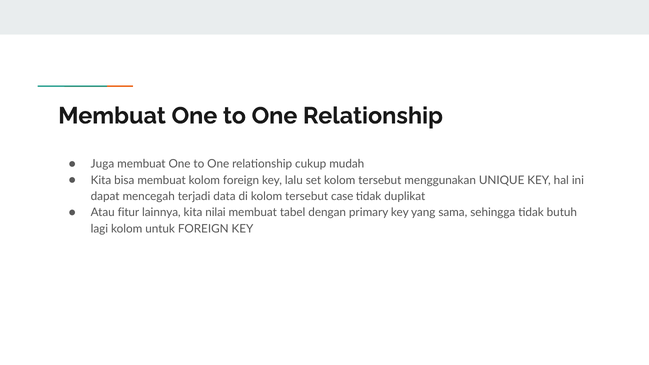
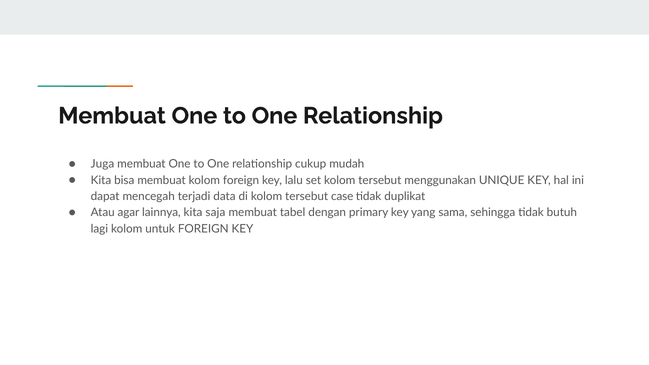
fitur: fitur -> agar (128, 213)
nilai: nilai -> saja (215, 213)
